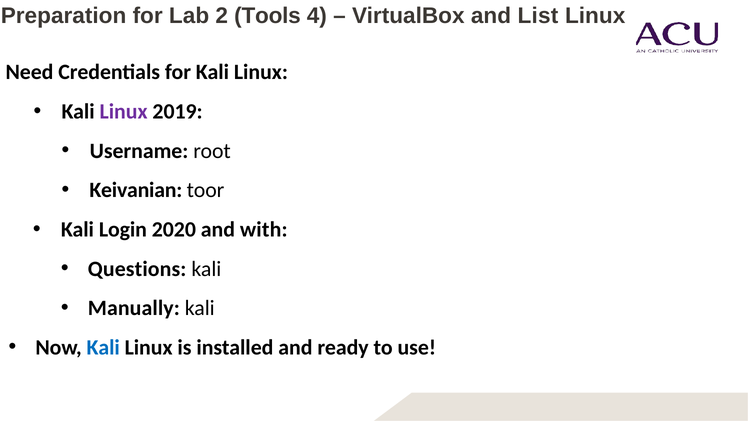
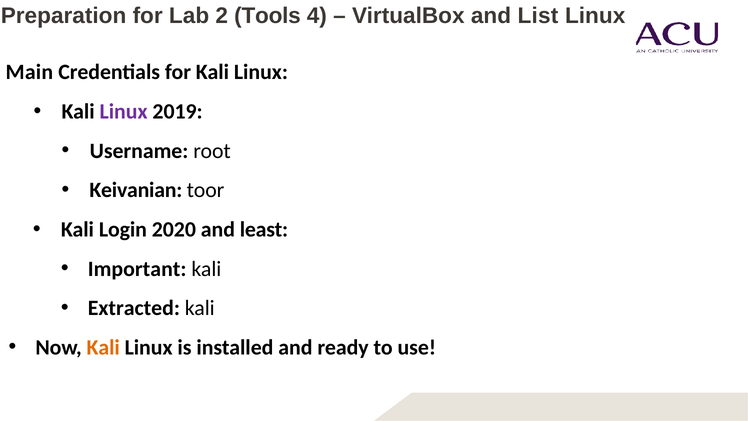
Need: Need -> Main (29, 72)
with: with -> least (264, 229)
Questions: Questions -> Important (137, 269)
Manually: Manually -> Extracted (134, 308)
Kali colour: blue -> orange (103, 347)
